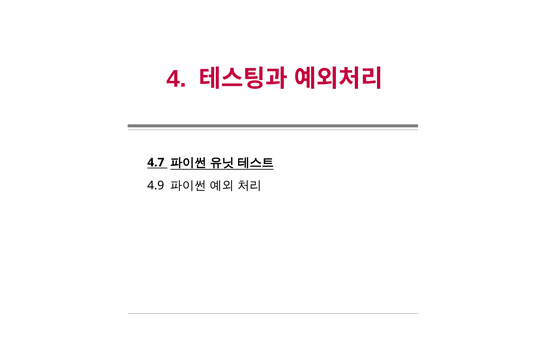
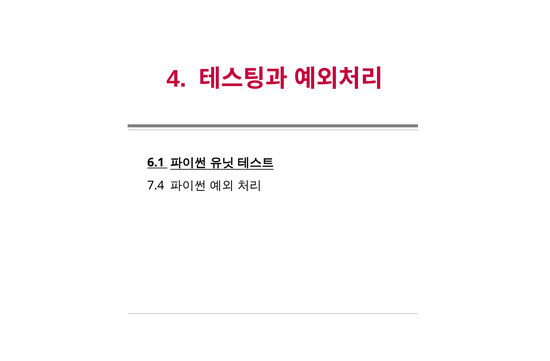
4.7: 4.7 -> 6.1 (156, 163)
4.9: 4.9 -> 7.4 (156, 186)
